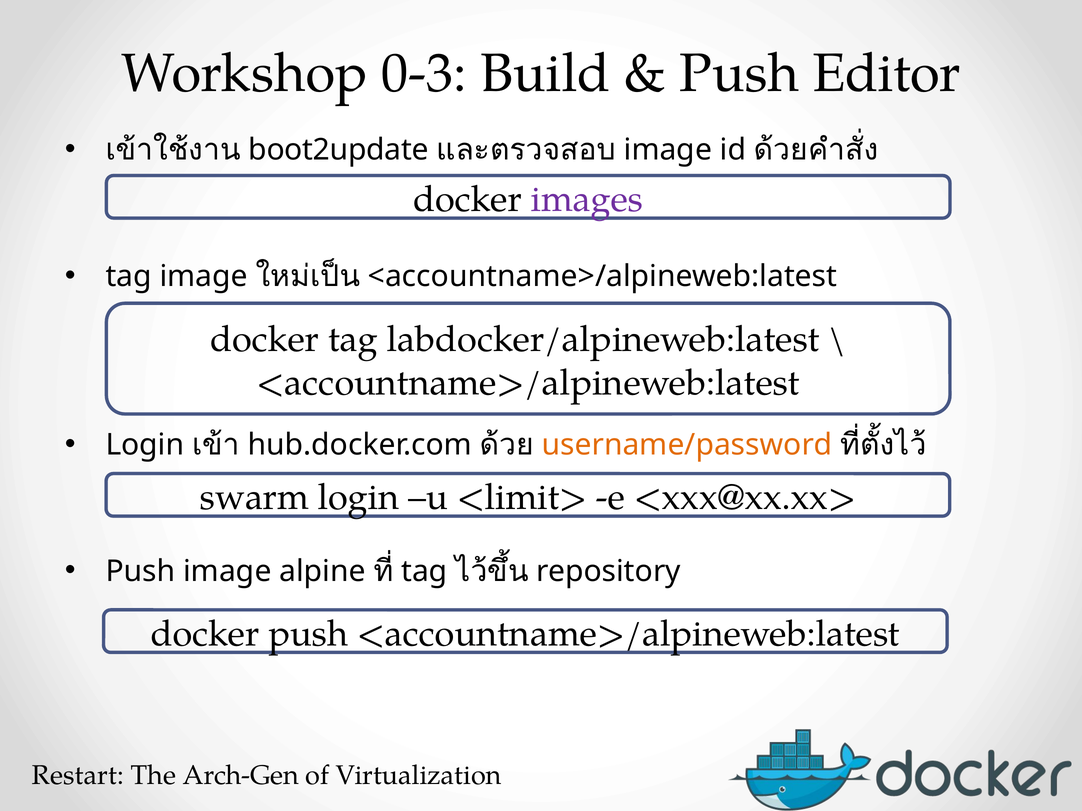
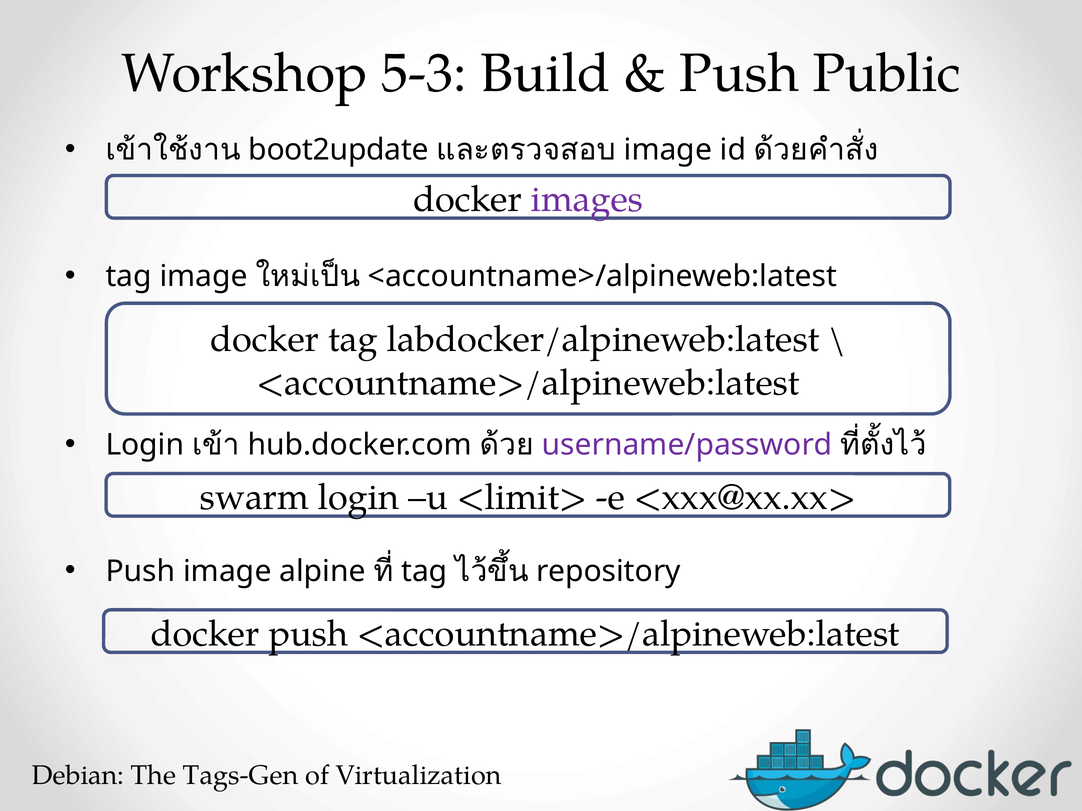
0-3: 0-3 -> 5-3 (424, 73)
Editor: Editor -> Public (887, 73)
username/password colour: orange -> purple (687, 445)
Restart: Restart -> Debian (78, 776)
Arch-Gen: Arch-Gen -> Tags-Gen (241, 776)
